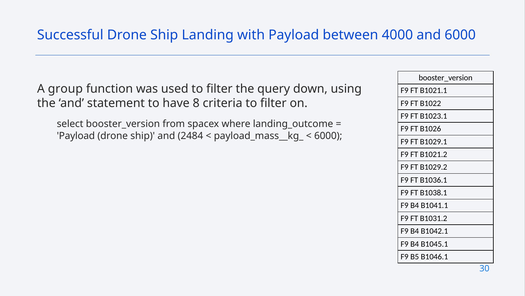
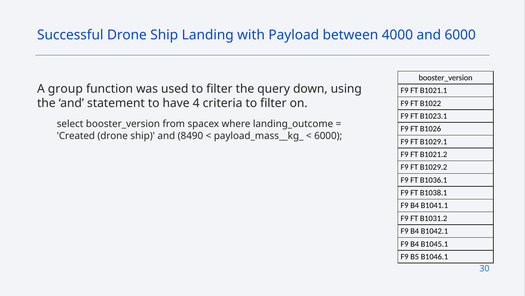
8: 8 -> 4 (196, 103)
Payload: Payload -> Created (76, 135)
2484: 2484 -> 8490 (190, 135)
